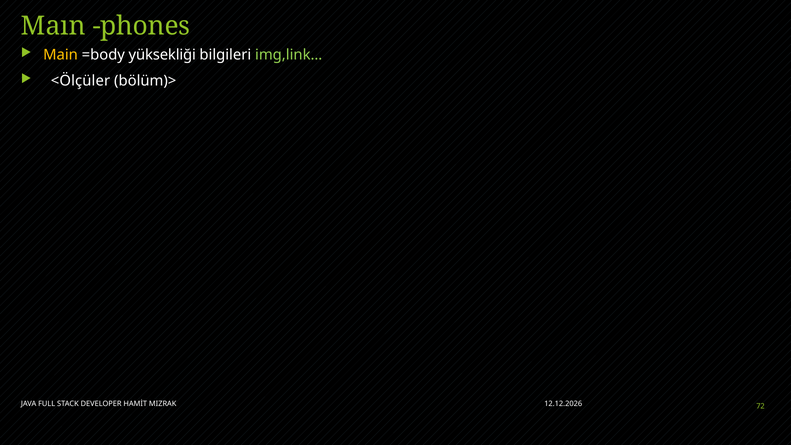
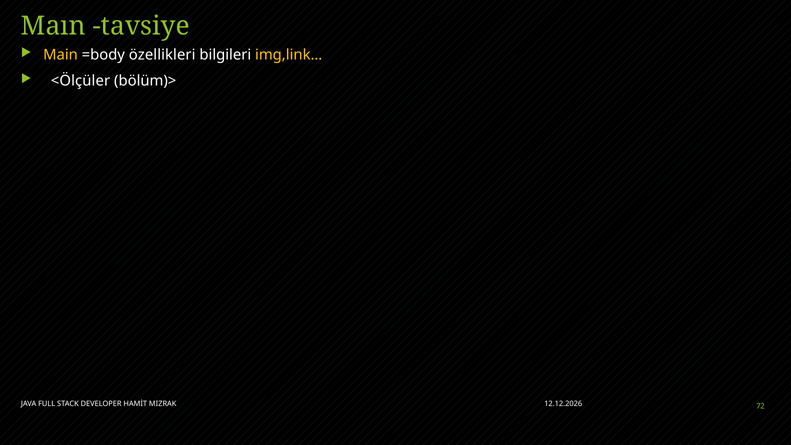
phones: phones -> tavsiye (141, 26)
yüksekliği: yüksekliği -> özellikleri (162, 55)
img,link… colour: light green -> yellow (289, 55)
